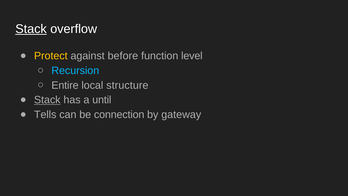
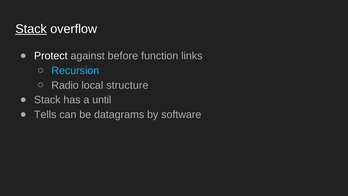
Protect colour: yellow -> white (51, 56)
level: level -> links (192, 56)
Entire: Entire -> Radio (65, 85)
Stack underline: present -> none (47, 100)
connection: connection -> datagrams (119, 114)
gateway: gateway -> software (181, 114)
